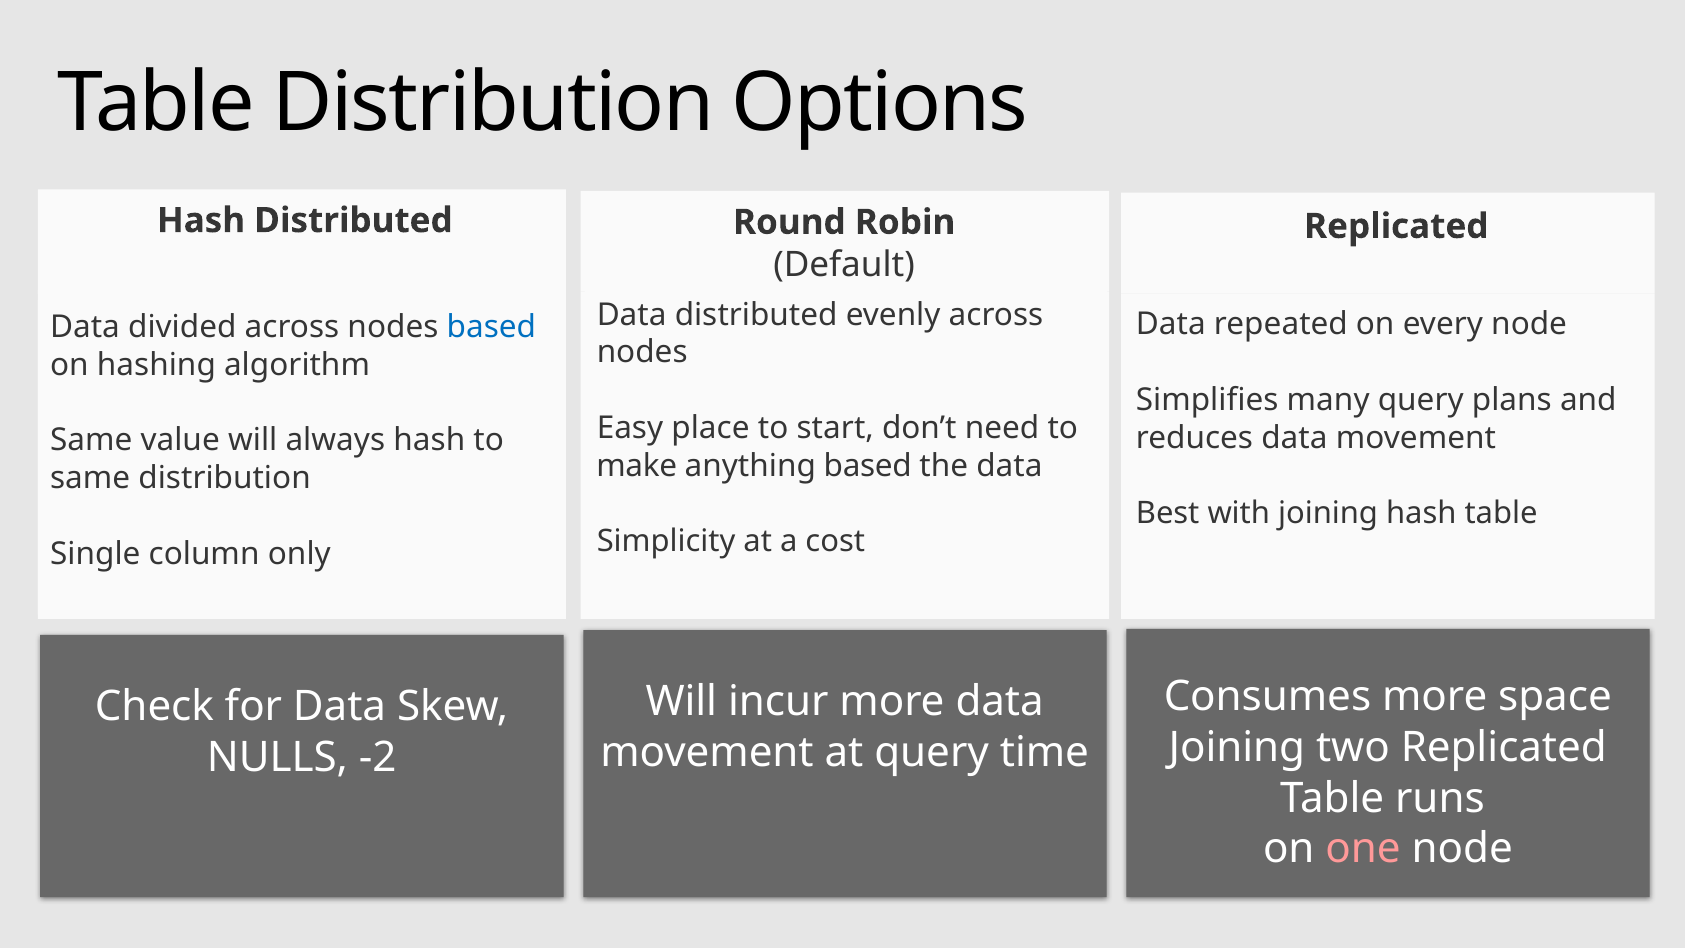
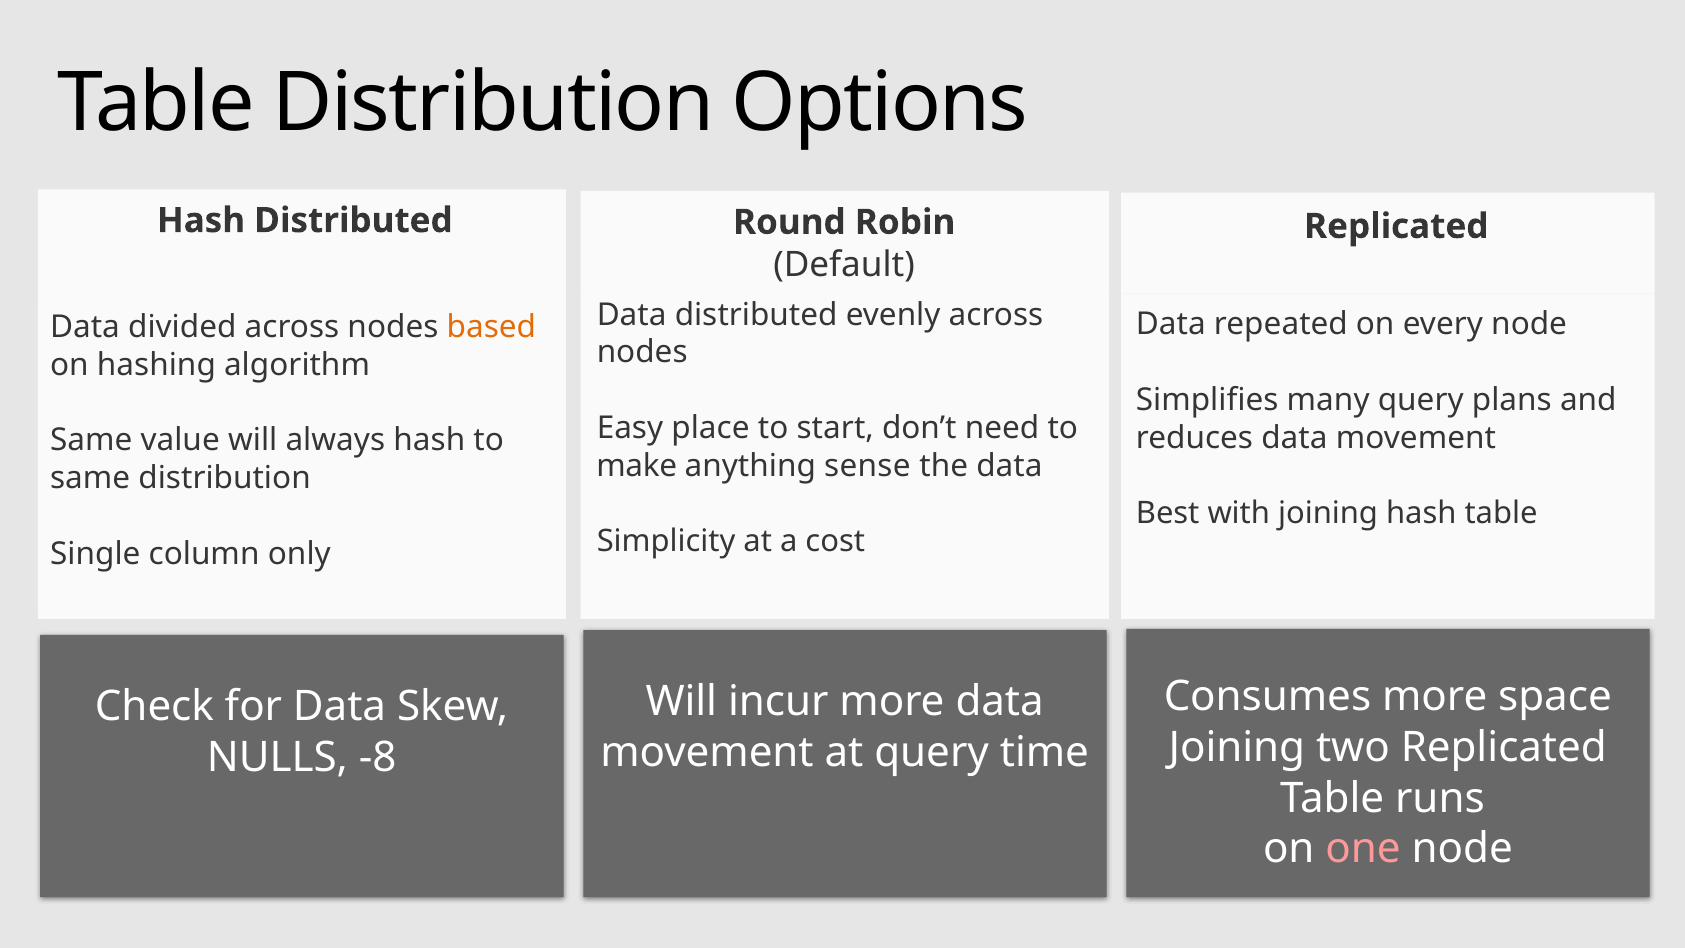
based colour: blue -> orange (491, 327)
anything based: based -> sense (867, 466)
-2: -2 -> -8 (378, 757)
